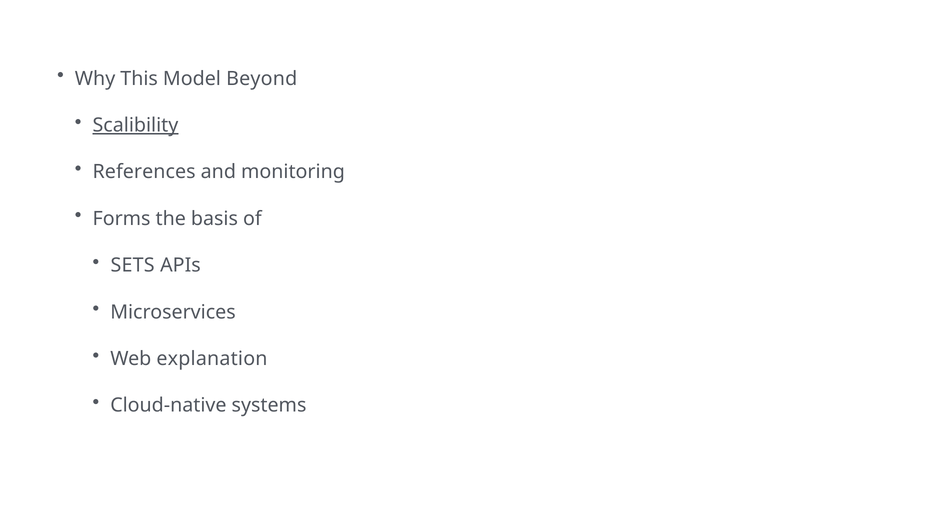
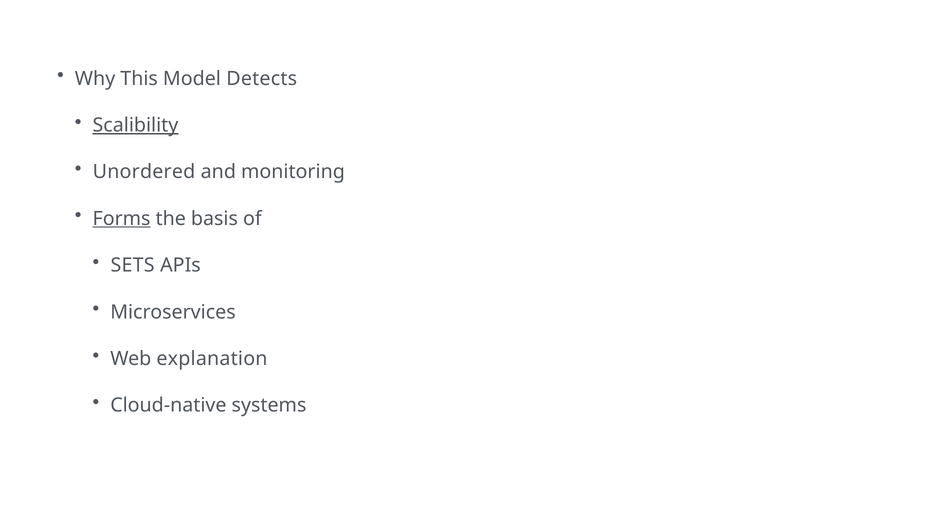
Beyond: Beyond -> Detects (262, 79)
References: References -> Unordered (144, 172)
Forms underline: none -> present (122, 219)
